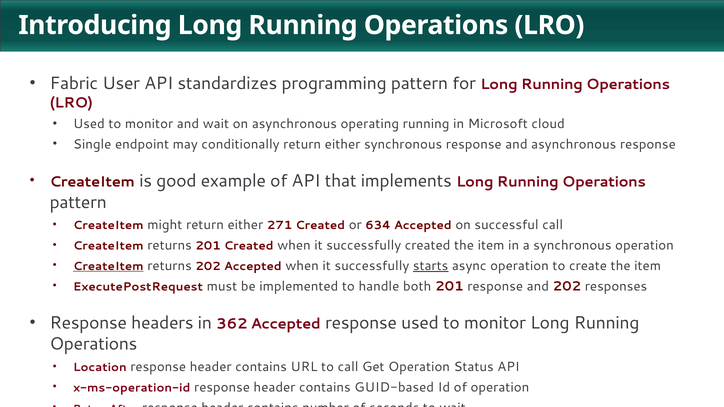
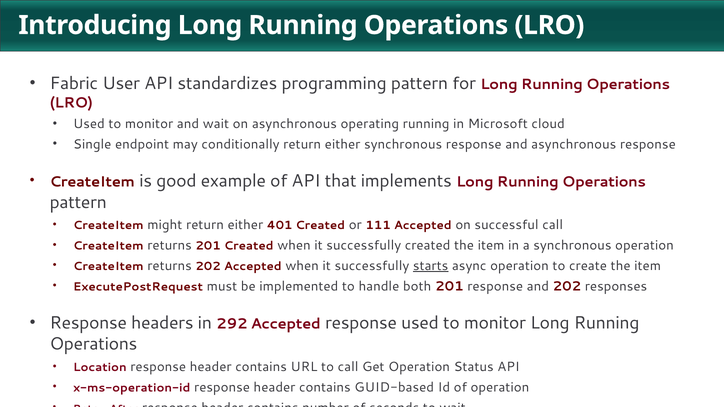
271: 271 -> 401 (280, 226)
634: 634 -> 111 (378, 226)
CreateItem underline: present -> none (108, 266)
362: 362 -> 292 (232, 324)
